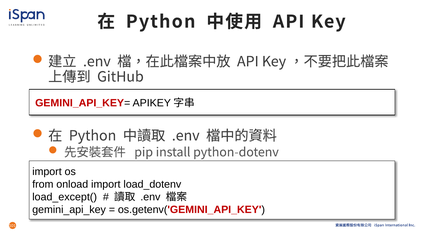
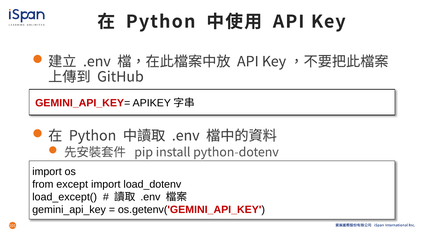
onload: onload -> except (72, 185)
